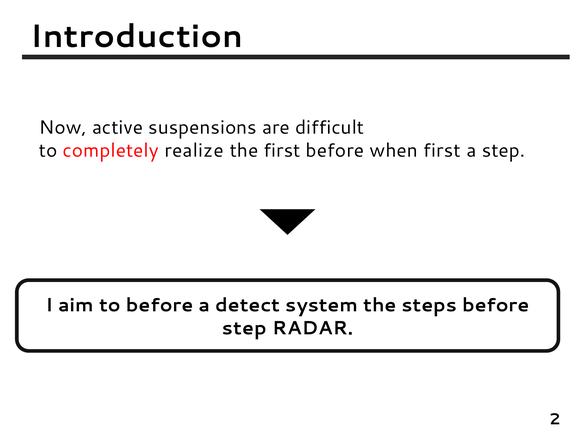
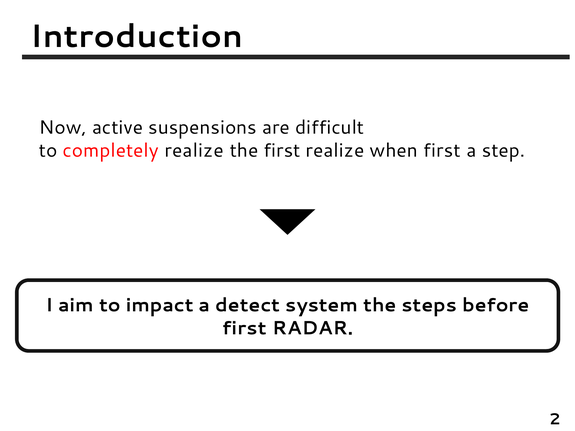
first before: before -> realize (335, 151)
to before: before -> impact (160, 305)
step: step -> first (244, 328)
